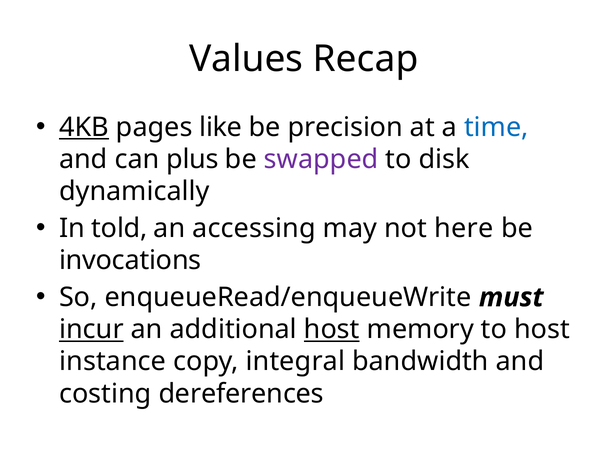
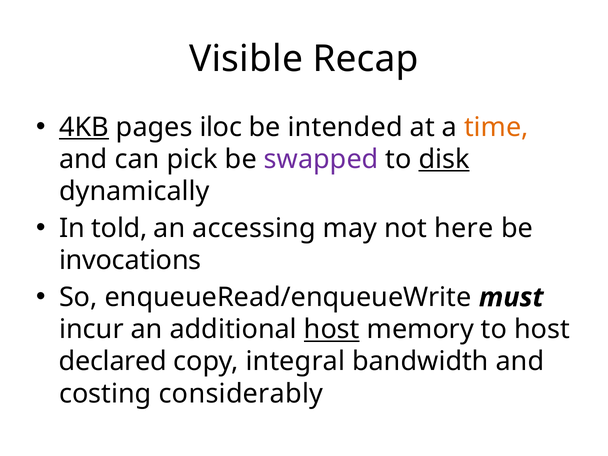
Values: Values -> Visible (246, 59)
like: like -> iloc (221, 127)
precision: precision -> intended (345, 127)
time colour: blue -> orange (496, 127)
plus: plus -> pick (192, 159)
disk underline: none -> present (444, 159)
incur underline: present -> none (91, 329)
instance: instance -> declared (113, 362)
dereferences: dereferences -> considerably (241, 394)
